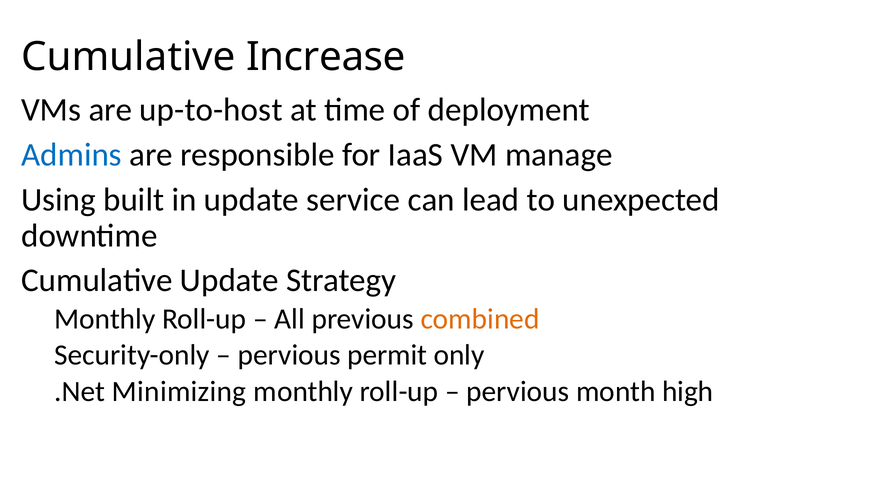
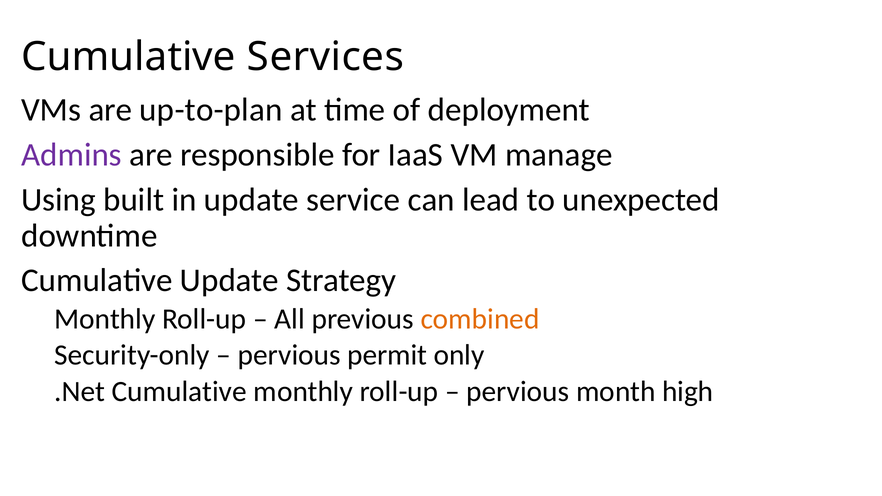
Increase: Increase -> Services (325, 57)
up-to-host: up-to-host -> up-to-plan (211, 110)
Admins colour: blue -> purple (72, 155)
.Net Minimizing: Minimizing -> Cumulative (179, 392)
